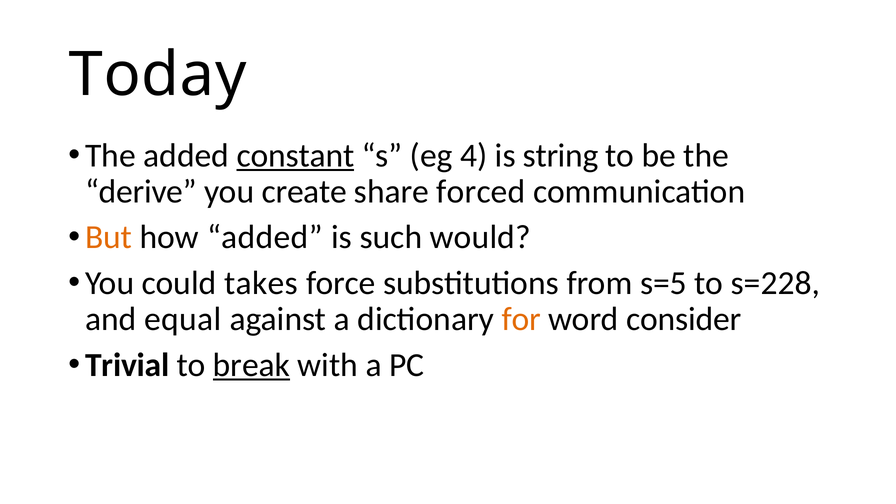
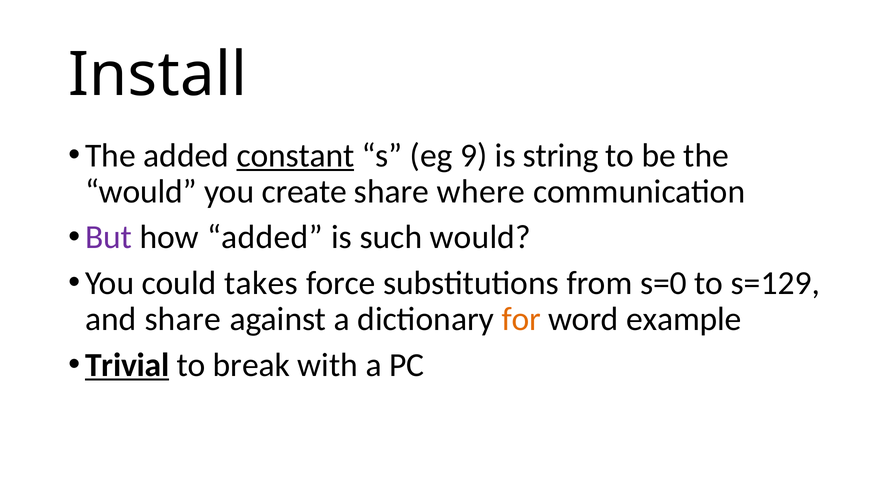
Today: Today -> Install (158, 75)
4: 4 -> 9 (474, 155)
derive: derive -> would (141, 192)
forced: forced -> where (481, 192)
But colour: orange -> purple (109, 237)
s=5: s=5 -> s=0 (663, 283)
s=228: s=228 -> s=129 (775, 283)
and equal: equal -> share (183, 319)
consider: consider -> example (684, 319)
Trivial underline: none -> present (127, 365)
break underline: present -> none (251, 365)
